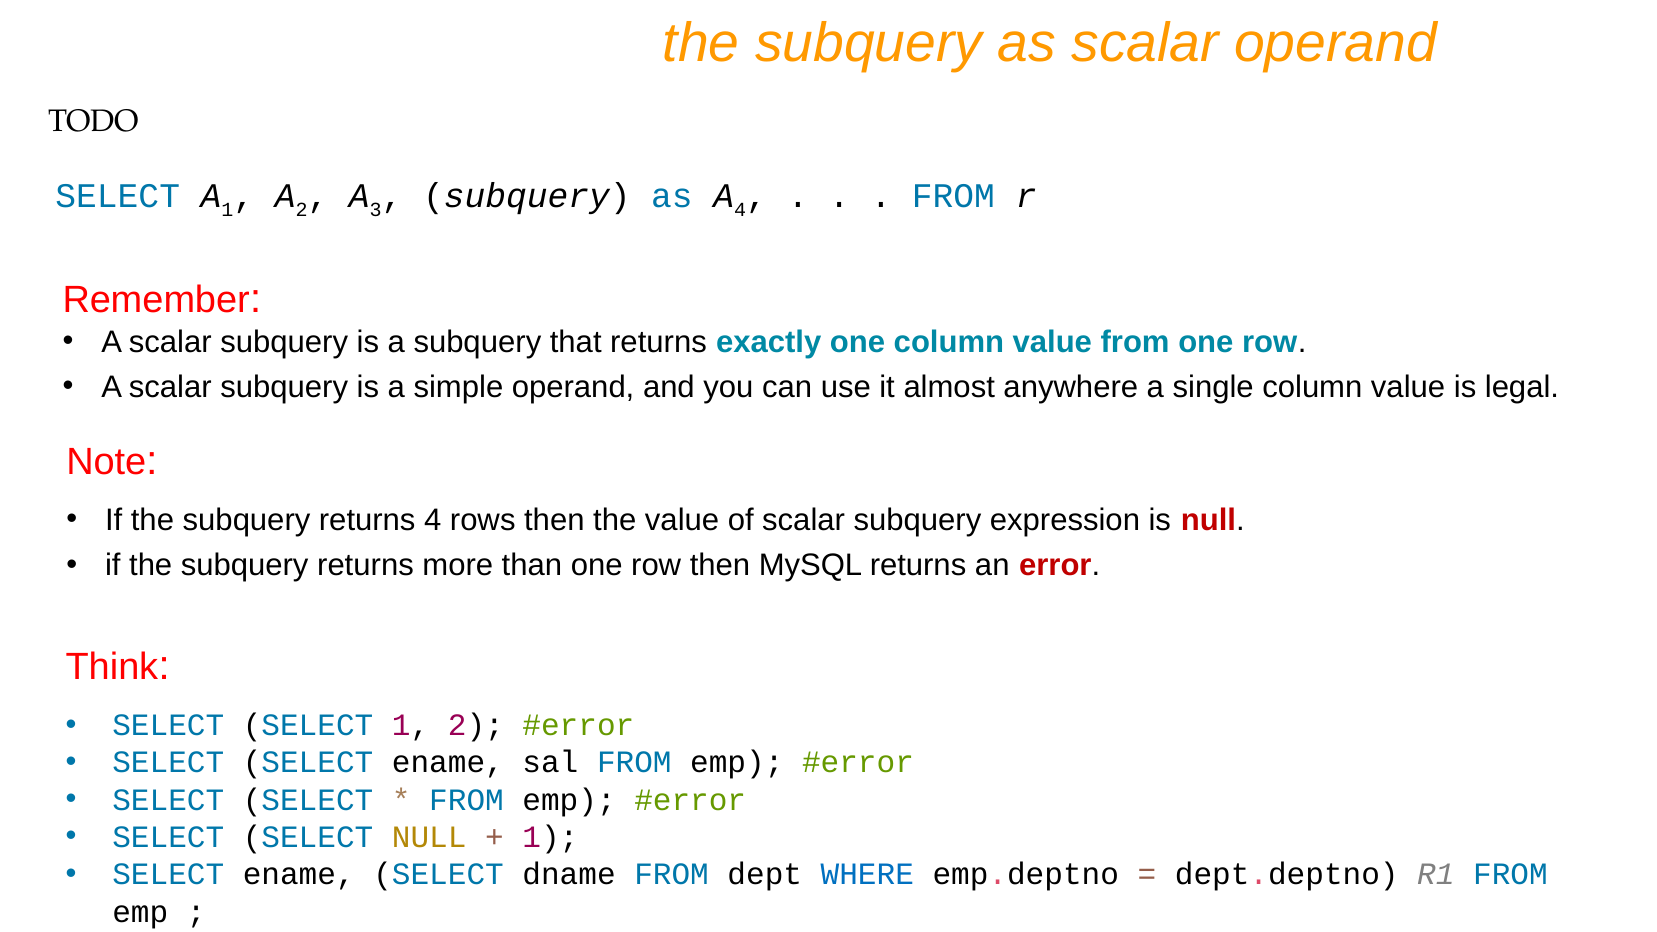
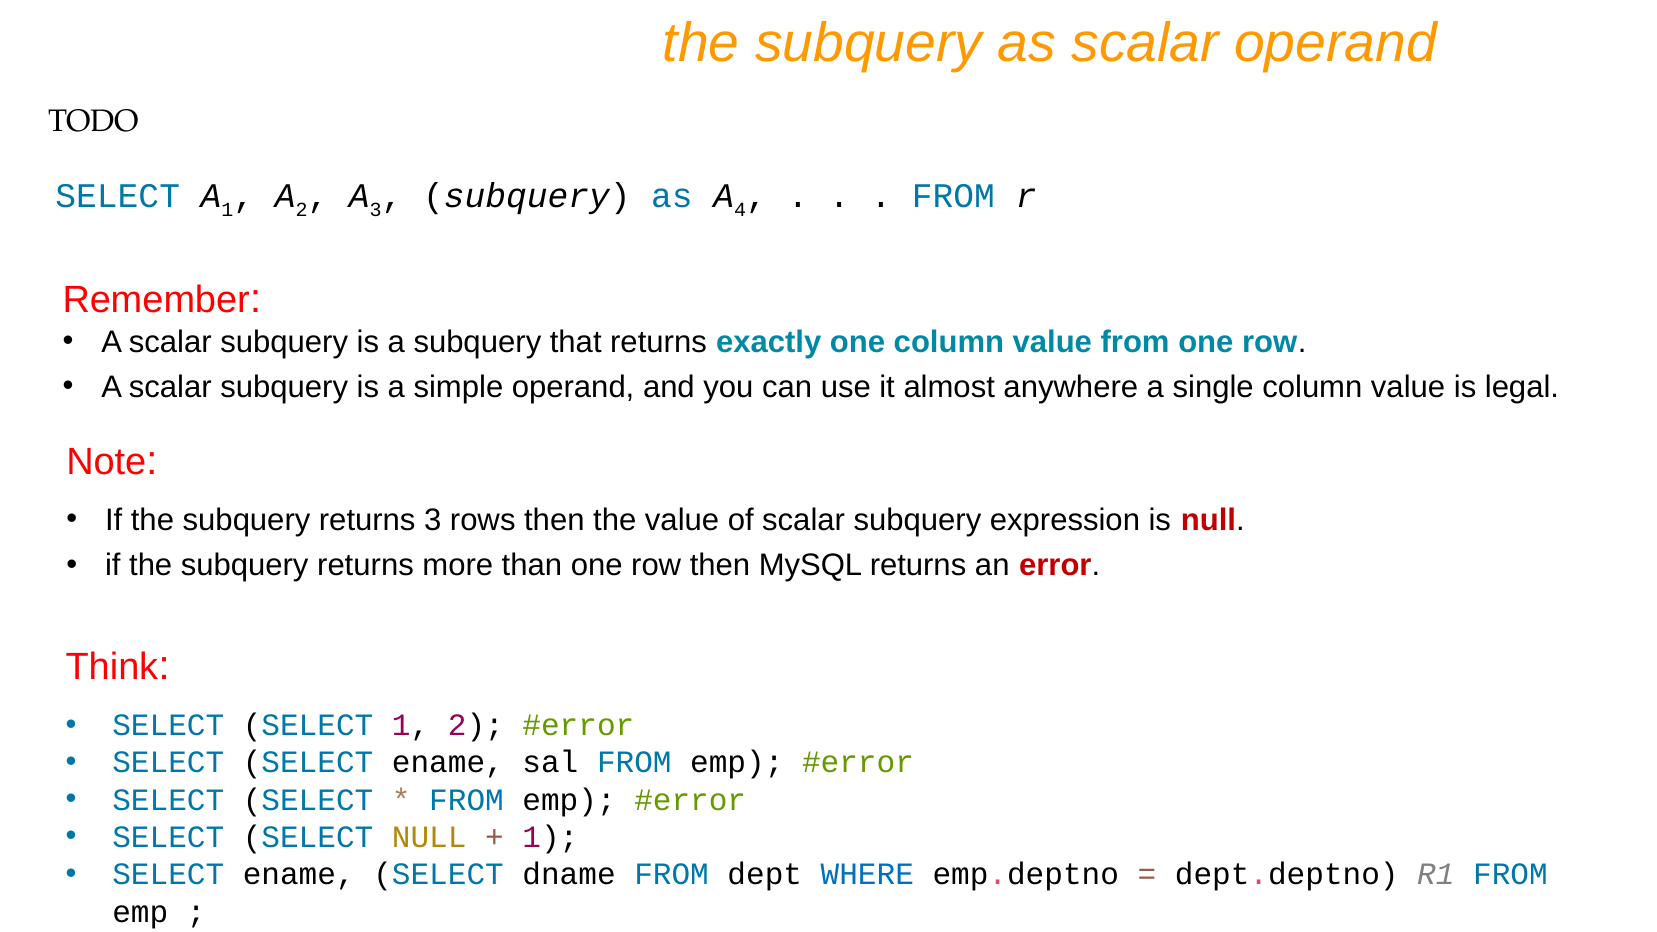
returns 4: 4 -> 3 (433, 520)
